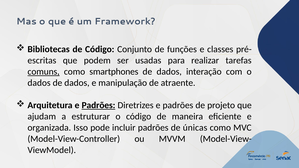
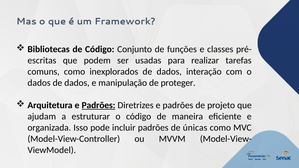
comuns underline: present -> none (44, 72)
smartphones: smartphones -> inexplorados (114, 72)
atraente: atraente -> proteger (178, 83)
